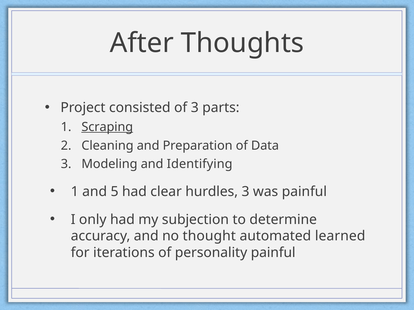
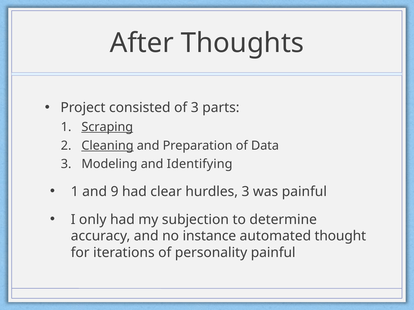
Cleaning underline: none -> present (108, 146)
5: 5 -> 9 (115, 192)
thought: thought -> instance (209, 236)
learned: learned -> thought (340, 236)
